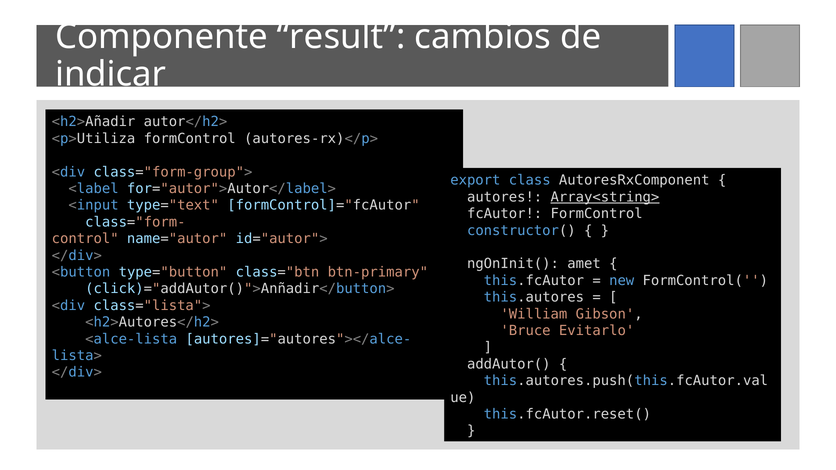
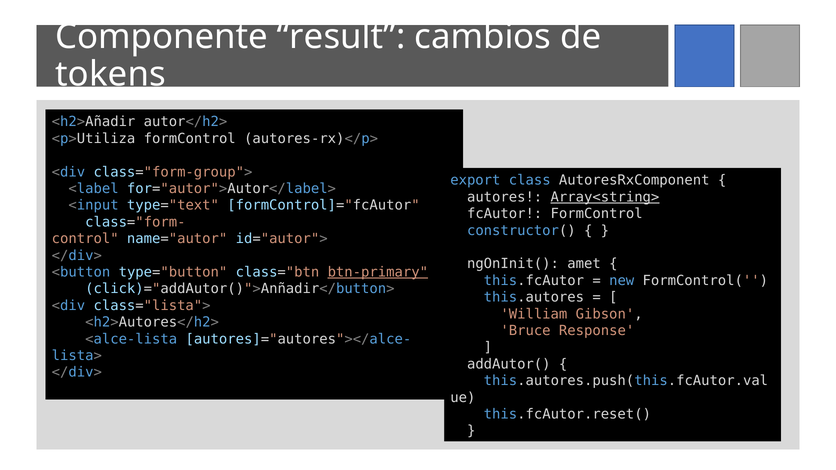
indicar: indicar -> tokens (111, 75)
btn-primary underline: none -> present (378, 272)
Evitarlo: Evitarlo -> Response (597, 331)
